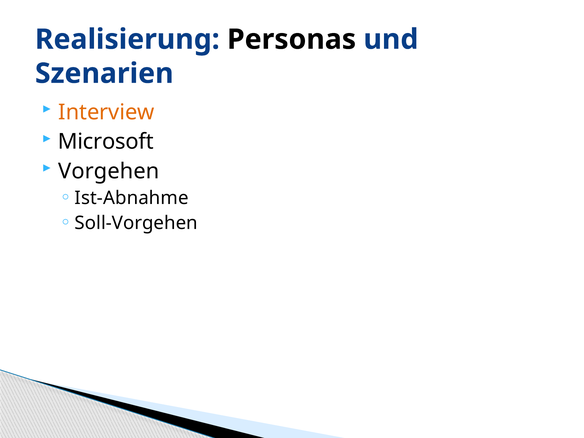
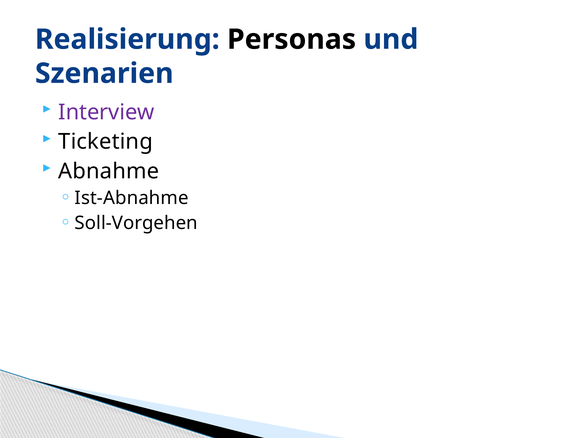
Interview colour: orange -> purple (106, 112)
Microsoft: Microsoft -> Ticketing (106, 142)
Vorgehen: Vorgehen -> Abnahme (109, 171)
